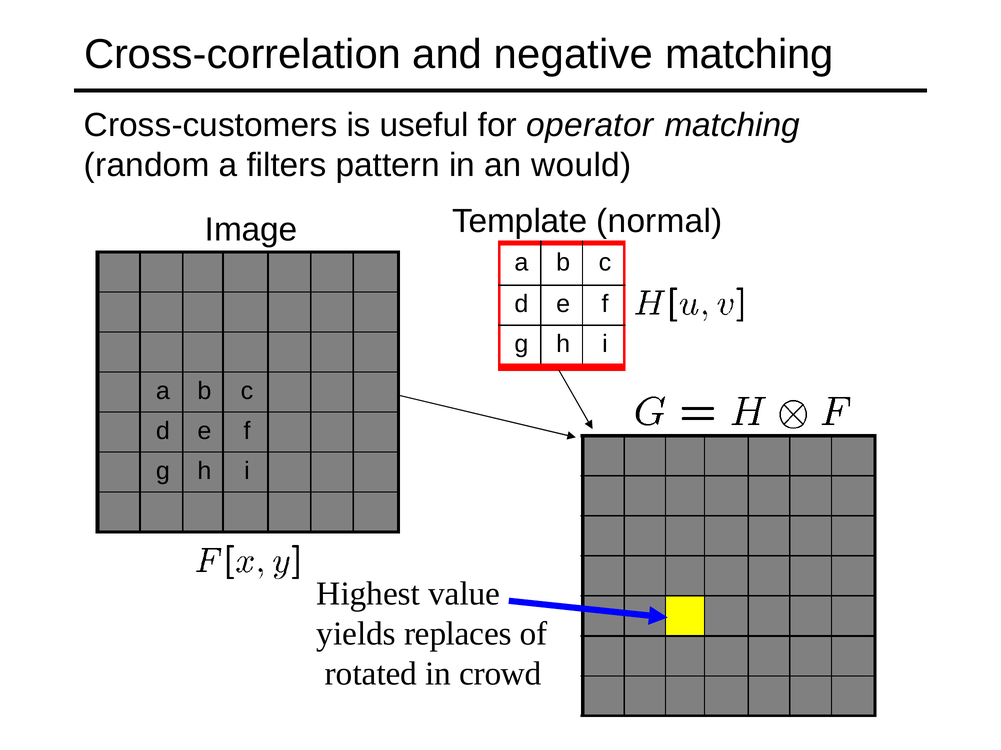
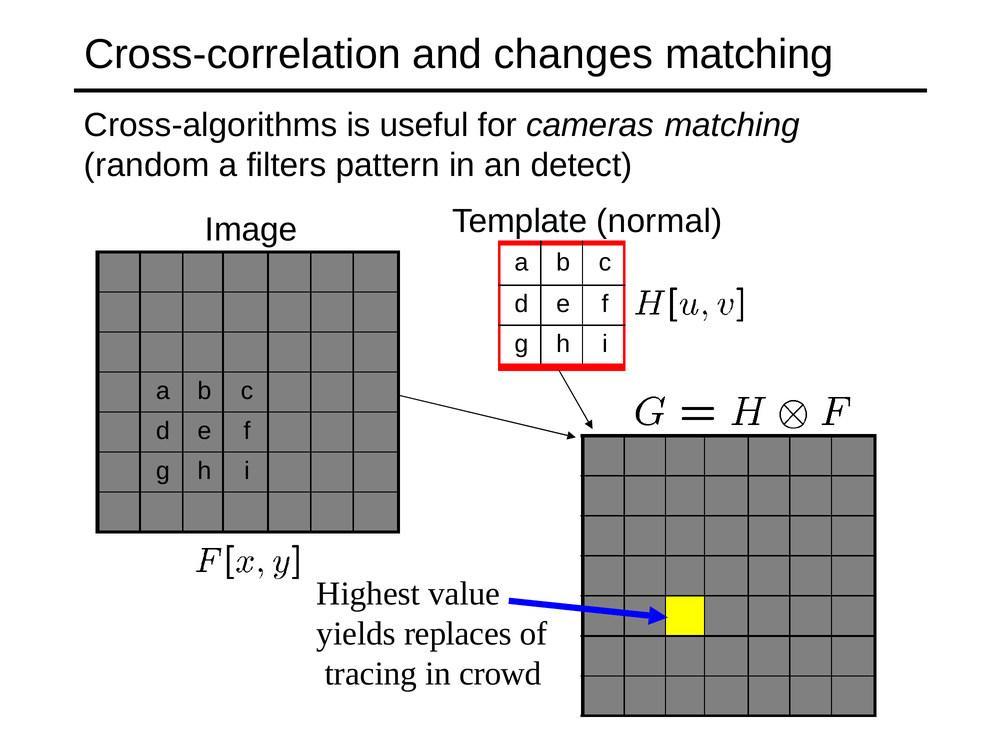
negative: negative -> changes (573, 55)
Cross-customers: Cross-customers -> Cross-algorithms (211, 125)
operator: operator -> cameras (590, 125)
would: would -> detect (581, 165)
rotated: rotated -> tracing (371, 674)
